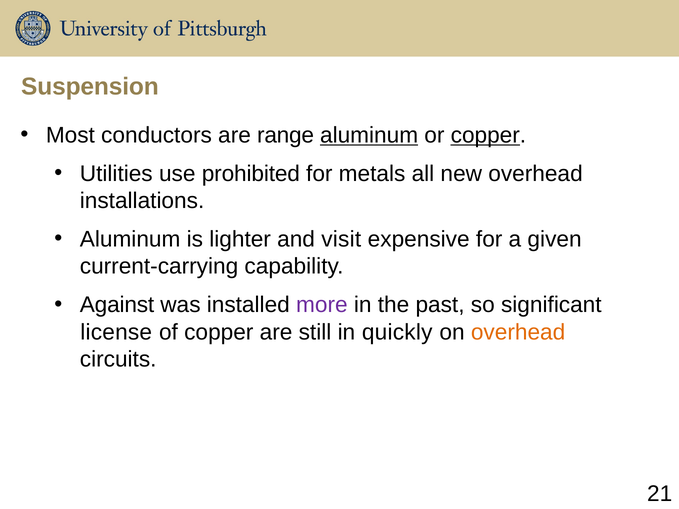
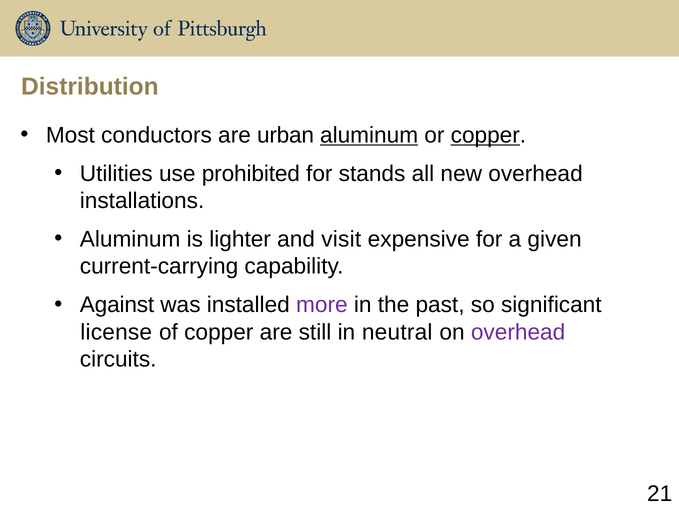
Suspension: Suspension -> Distribution (90, 87)
range: range -> urban (286, 135)
metals: metals -> stands (372, 174)
quickly: quickly -> neutral (397, 332)
overhead colour: orange -> purple (518, 332)
